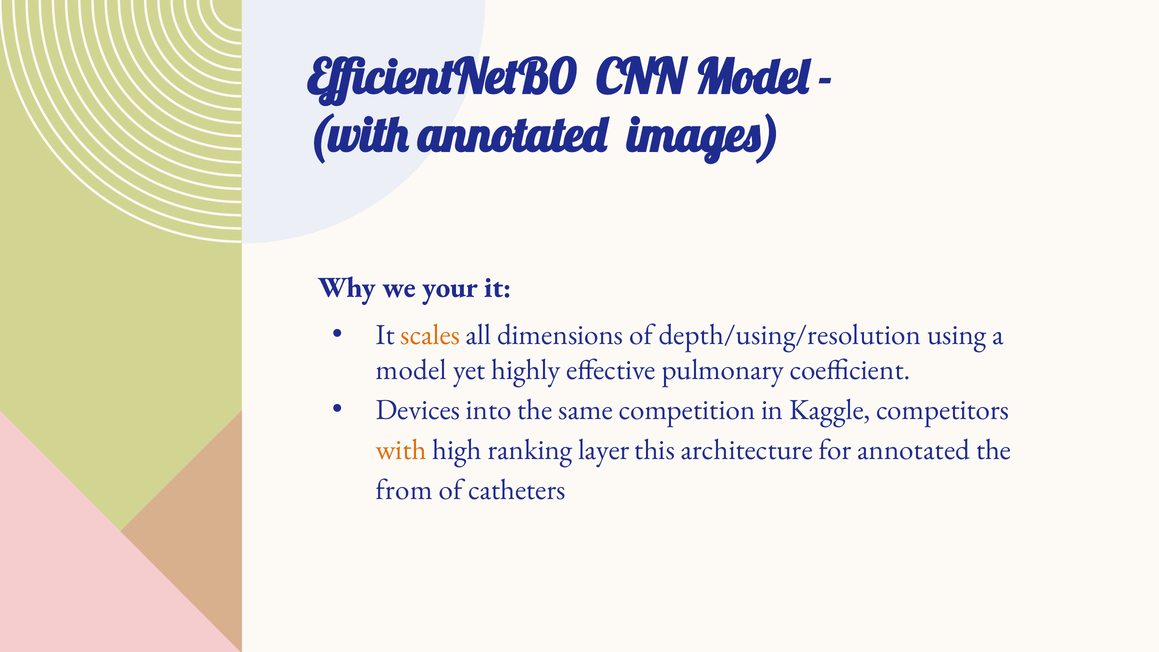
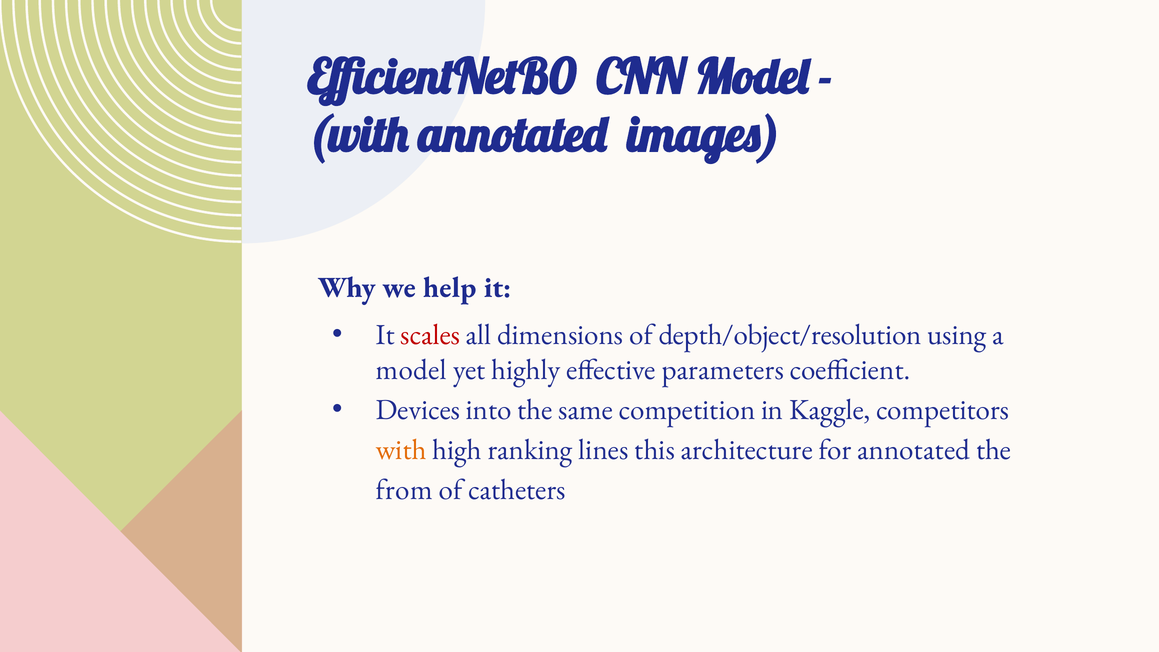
your: your -> help (450, 287)
scales colour: orange -> red (430, 335)
depth/using/resolution: depth/using/resolution -> depth/object/resolution (790, 335)
pulmonary: pulmonary -> parameters (723, 370)
layer: layer -> lines (604, 450)
